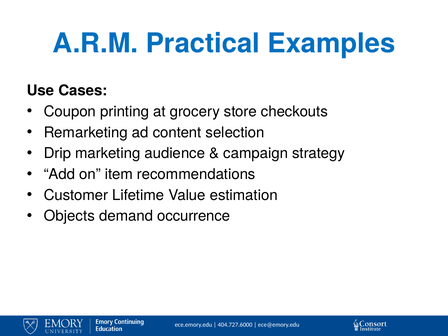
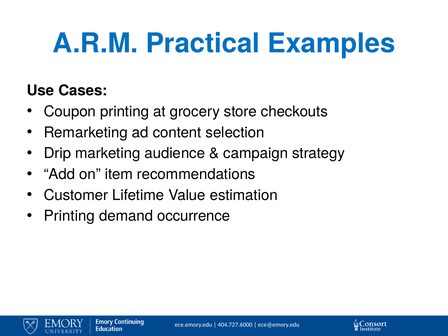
Objects: Objects -> Printing (69, 216)
